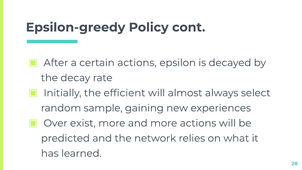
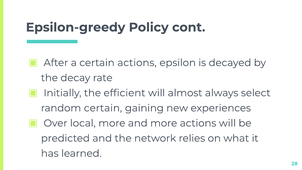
random sample: sample -> certain (103, 108)
exist: exist -> local (83, 123)
